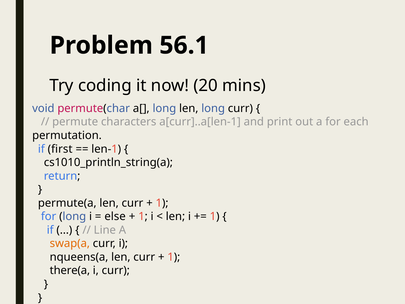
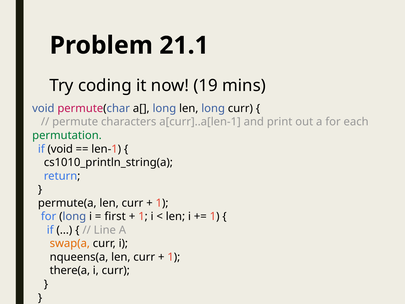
56.1: 56.1 -> 21.1 (184, 45)
20: 20 -> 19 (206, 85)
permutation colour: black -> green (67, 135)
if first: first -> void (60, 149)
else: else -> first (115, 216)
